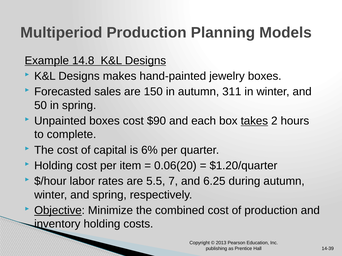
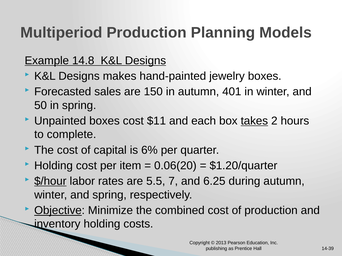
311: 311 -> 401 (232, 92)
$90: $90 -> $11 (156, 121)
$/hour underline: none -> present (50, 181)
